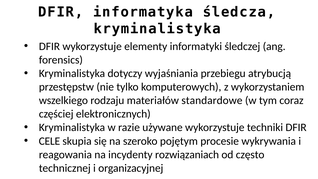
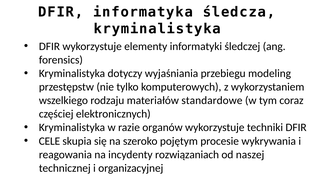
atrybucją: atrybucją -> modeling (270, 73)
używane: używane -> organów (162, 127)
często: często -> naszej (250, 154)
